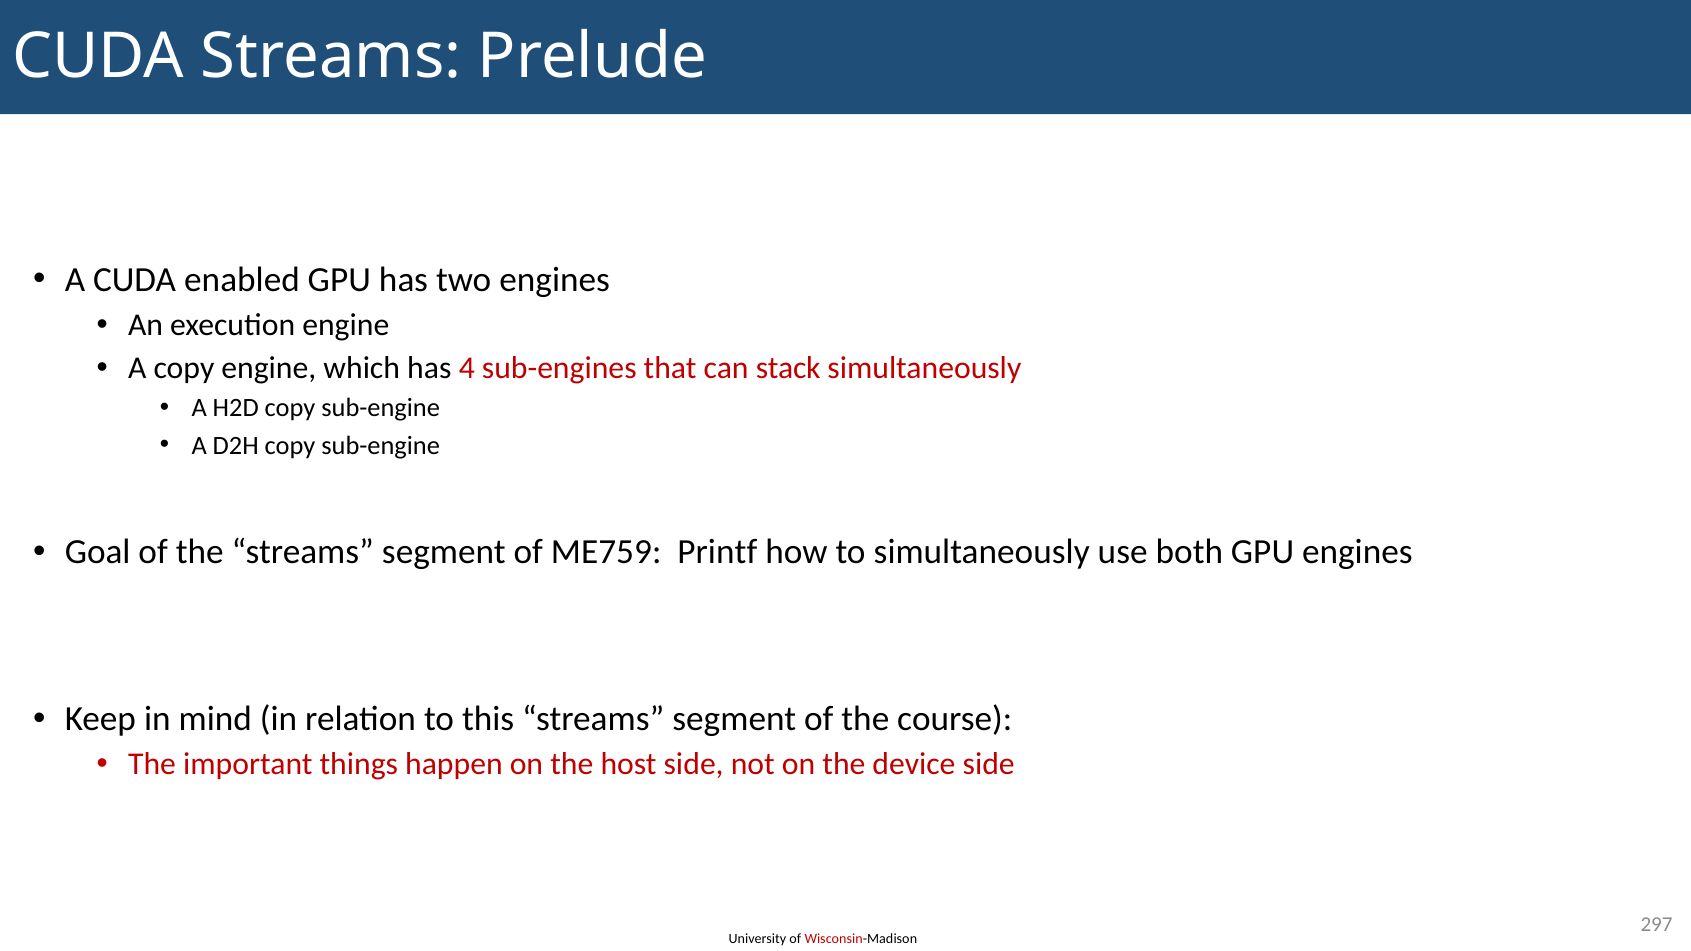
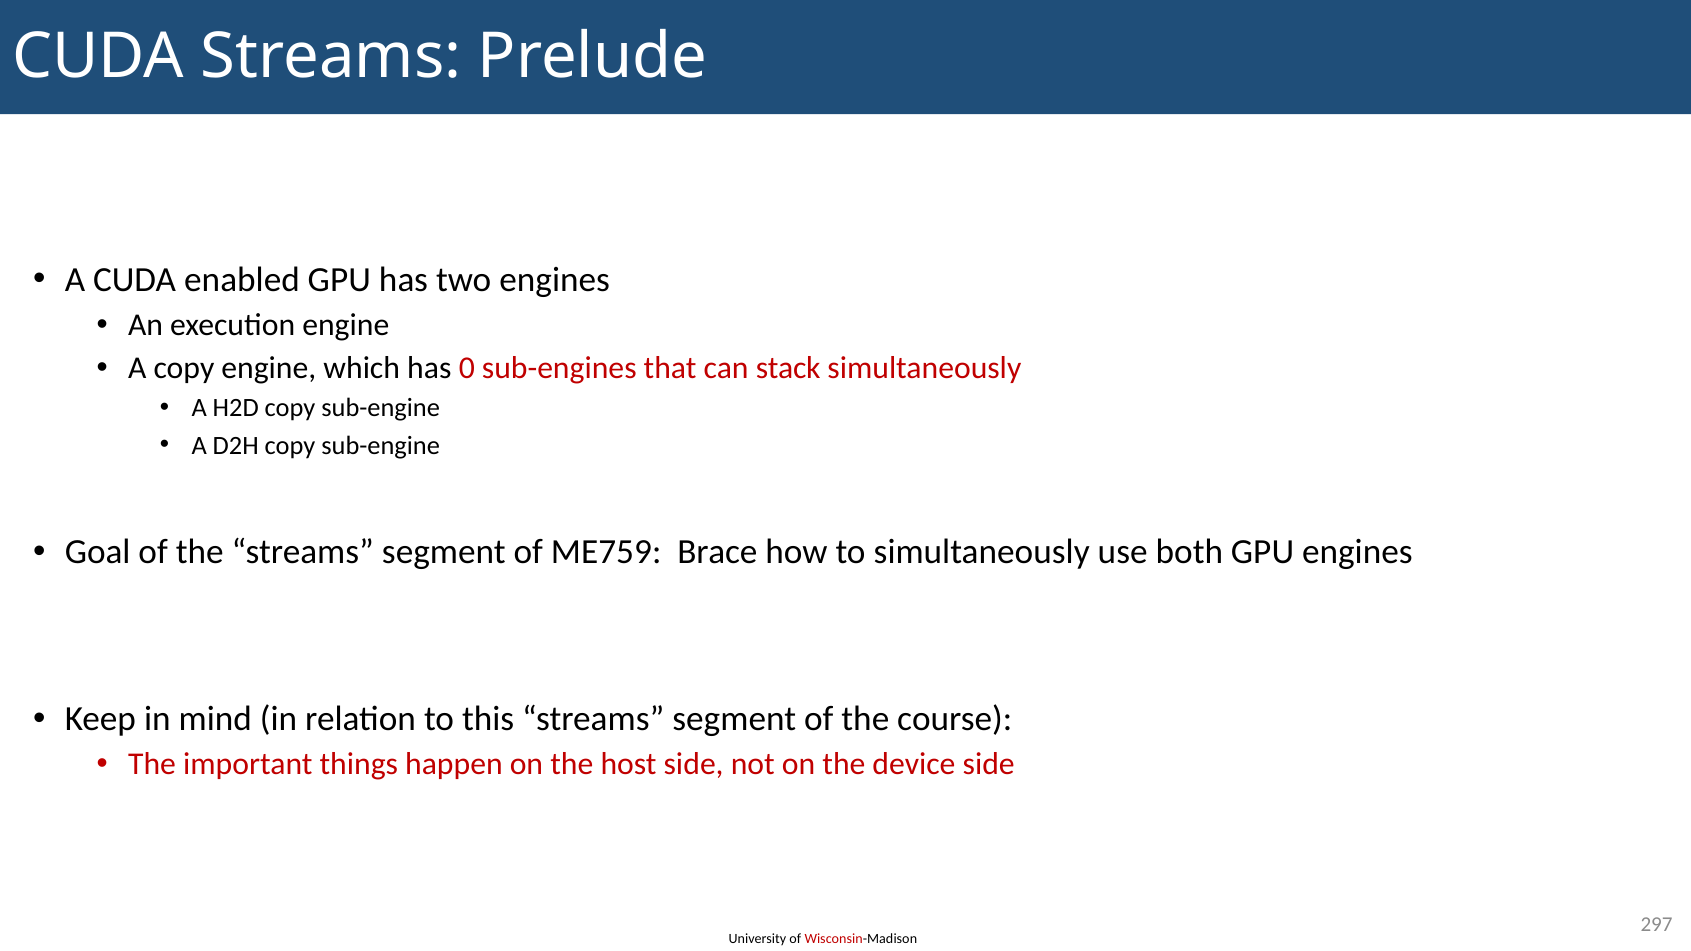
4: 4 -> 0 (467, 368)
Printf: Printf -> Brace (717, 552)
